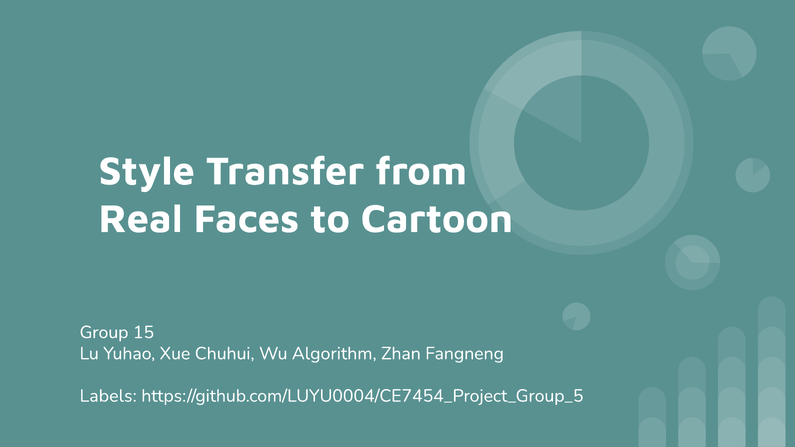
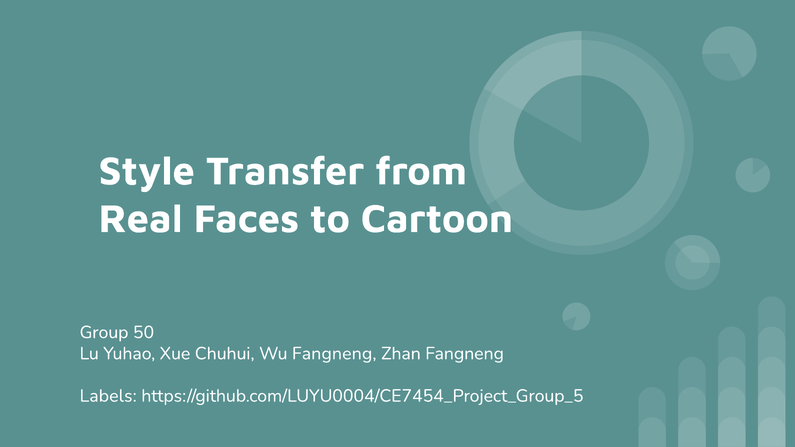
15: 15 -> 50 (144, 332)
Wu Algorithm: Algorithm -> Fangneng (334, 354)
